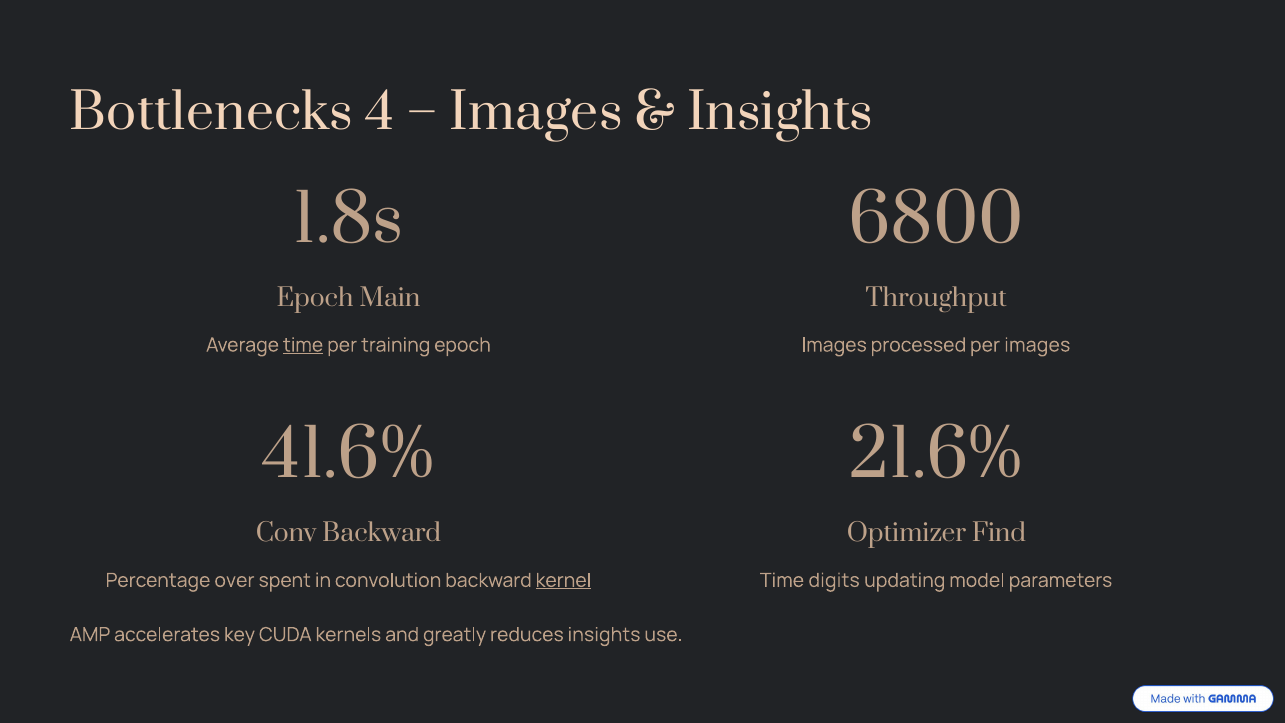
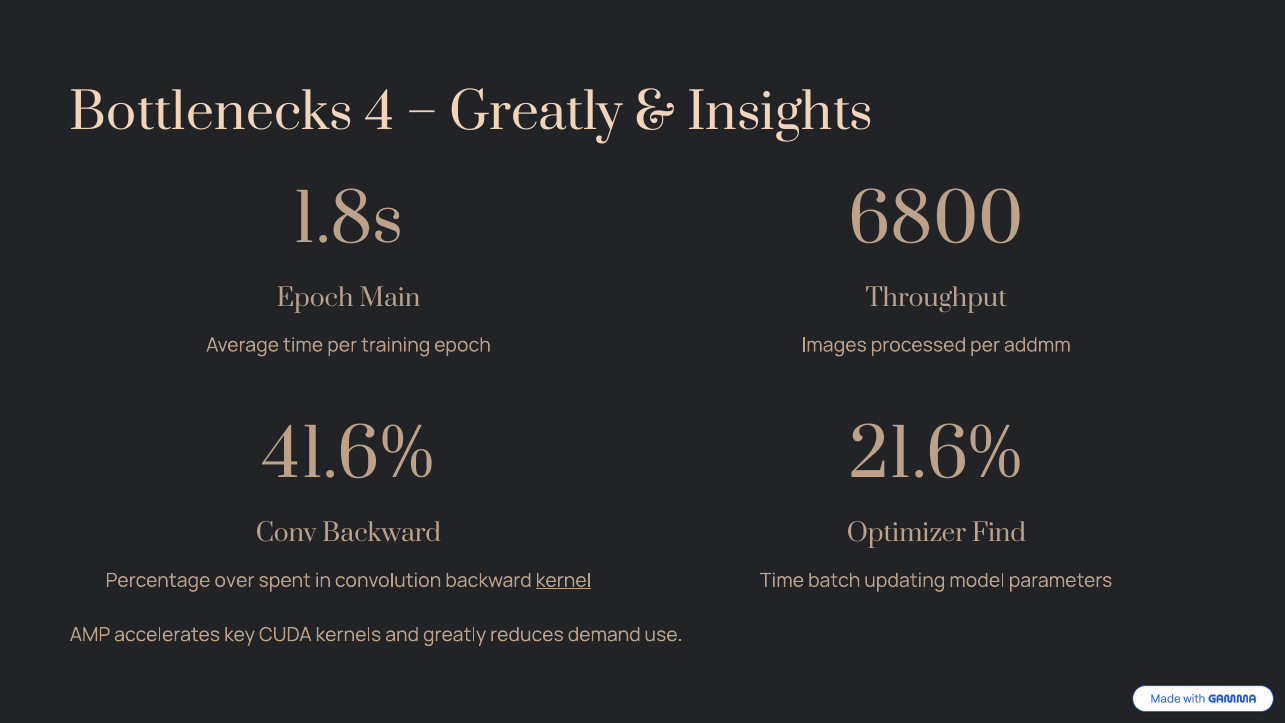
Images: Images -> Greatly (537, 113)
time underline: present -> none (303, 345)
per images: images -> addmm (1037, 345)
digits: digits -> batch (834, 580)
reduces insights: insights -> demand (604, 635)
